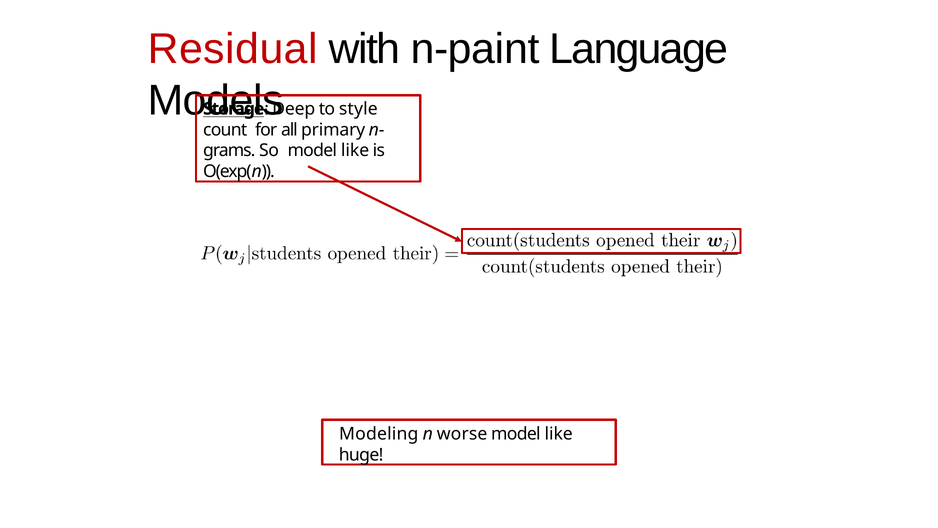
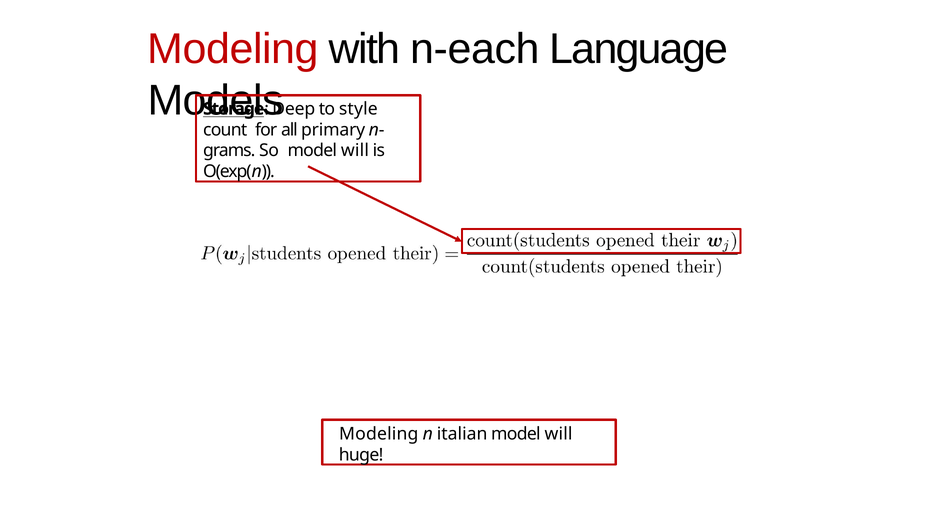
Residual: Residual -> Modeling (233, 49)
n-paint: n-paint -> n-each (475, 49)
So model like: like -> will (355, 150)
worse: worse -> italian (462, 434)
like: like -> will (559, 434)
